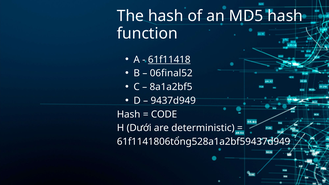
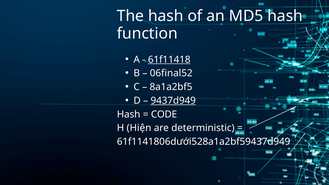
9437d949 underline: none -> present (173, 101)
Dưới: Dưới -> Hiện (139, 128)
61f1141806tổng528a1a2bf59437d949: 61f1141806tổng528a1a2bf59437d949 -> 61f1141806dưới528a1a2bf59437d949 (204, 142)
